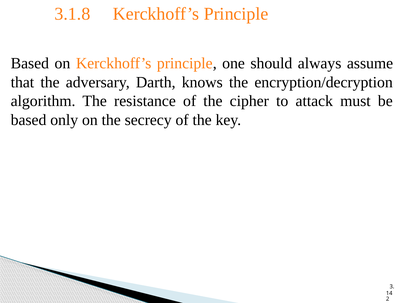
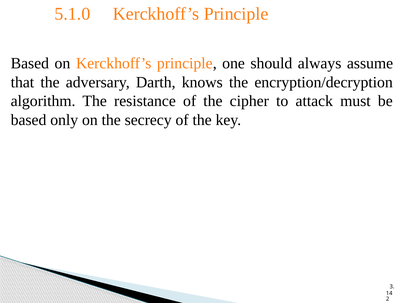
3.1.8: 3.1.8 -> 5.1.0 (72, 14)
